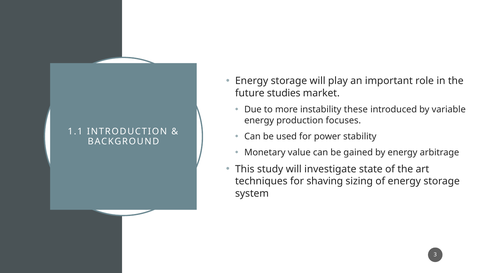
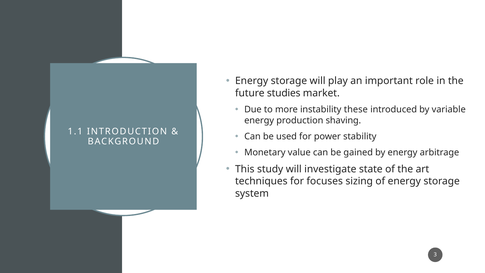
focuses: focuses -> shaving (343, 120)
shaving: shaving -> focuses (325, 181)
